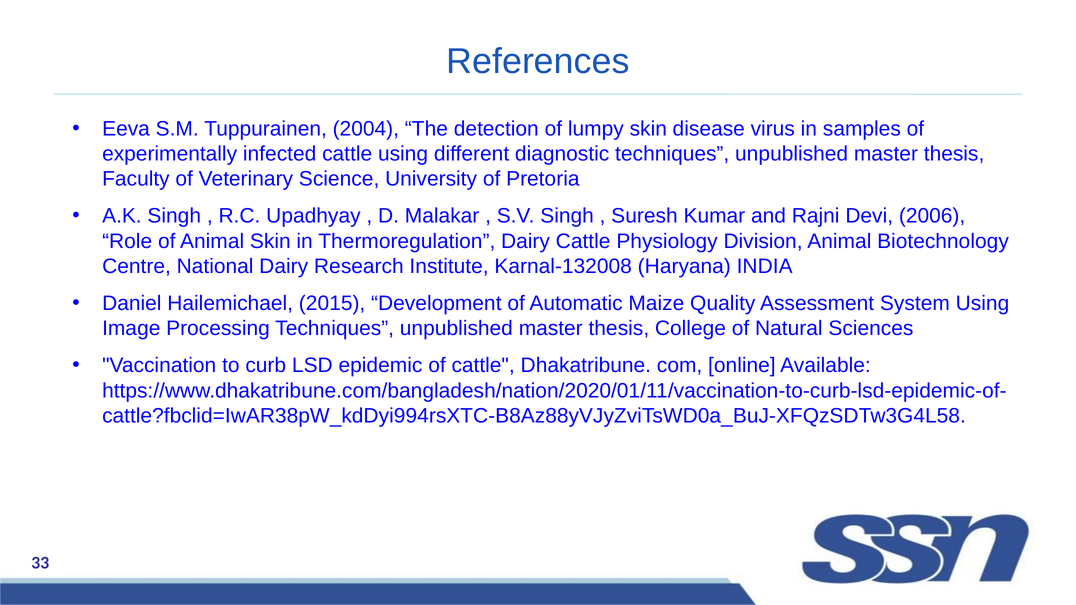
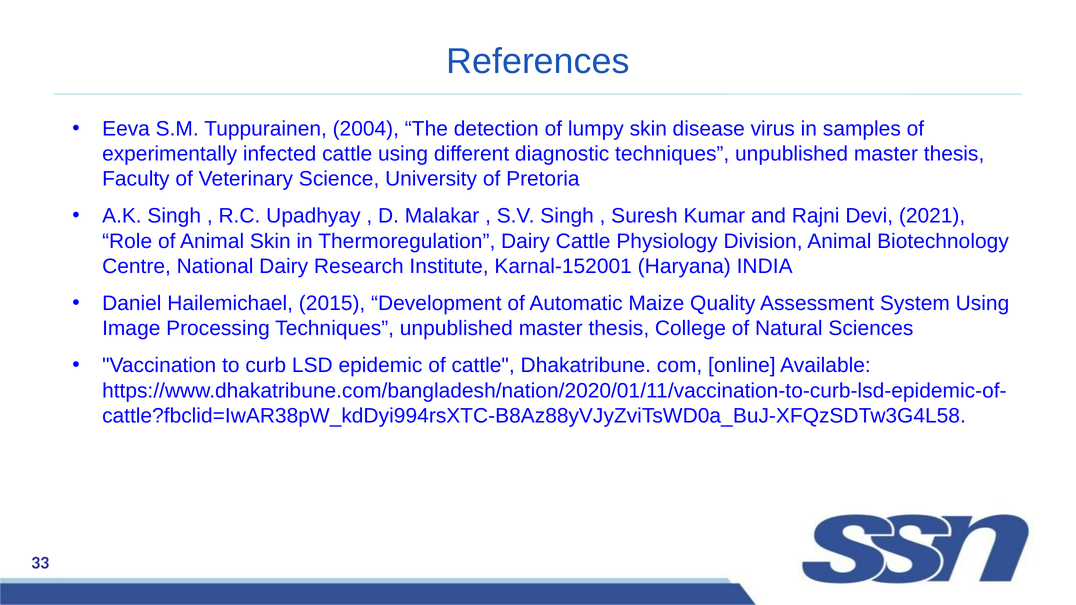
2006: 2006 -> 2021 (932, 216)
Karnal-132008: Karnal-132008 -> Karnal-152001 (563, 266)
